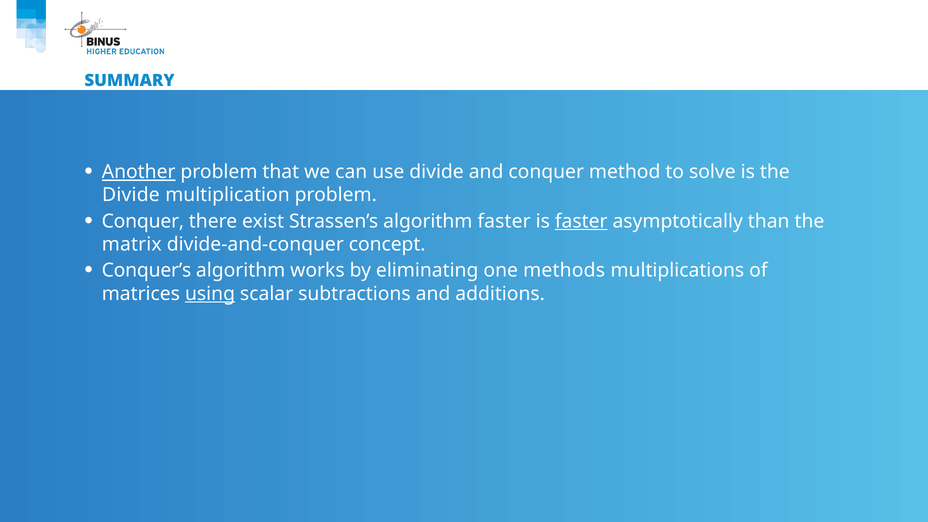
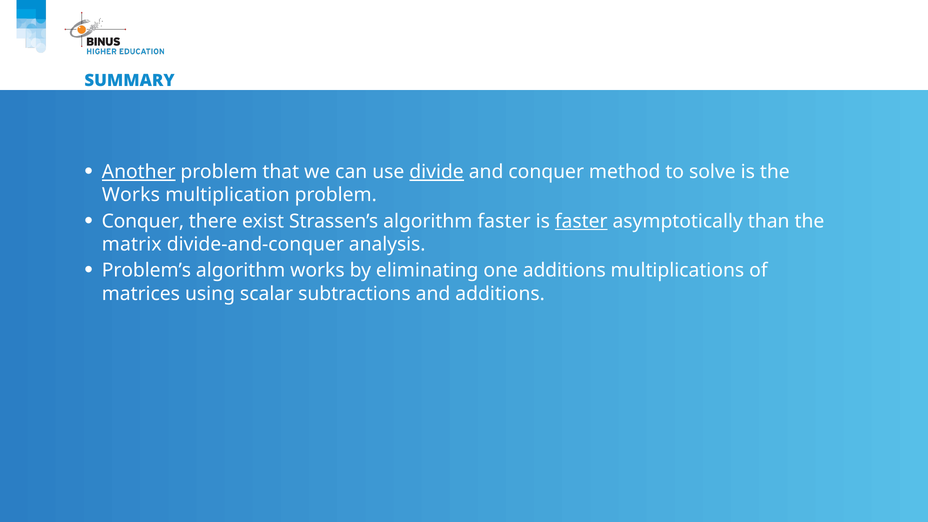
divide underline: none -> present (437, 172)
Divide: Divide -> Works (131, 195)
concept: concept -> analysis (387, 244)
Conquer’s: Conquer’s -> Problem’s (146, 271)
one methods: methods -> additions (564, 271)
using underline: present -> none (210, 294)
